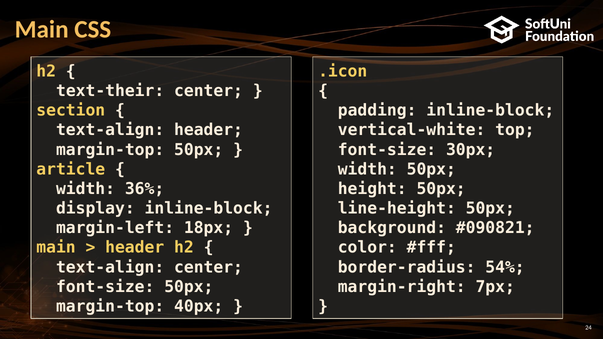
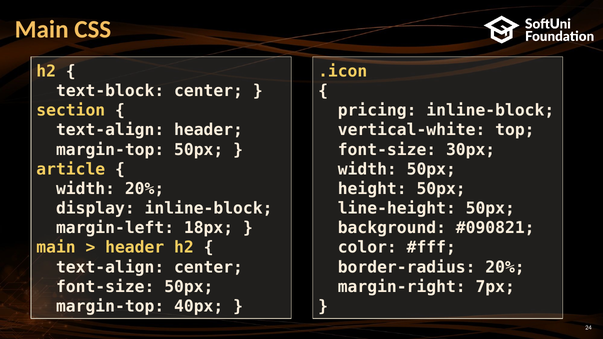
text-their: text-their -> text-block (110, 91)
padding: padding -> pricing (377, 111)
width 36%: 36% -> 20% (145, 189)
border-radius 54%: 54% -> 20% (505, 267)
